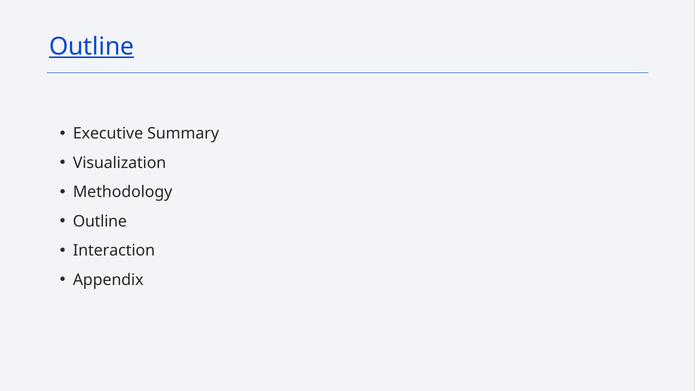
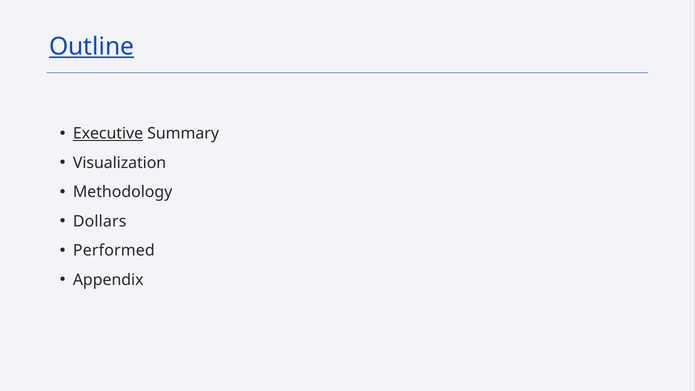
Executive underline: none -> present (108, 134)
Outline: Outline -> Dollars (100, 221)
Interaction: Interaction -> Performed (114, 251)
